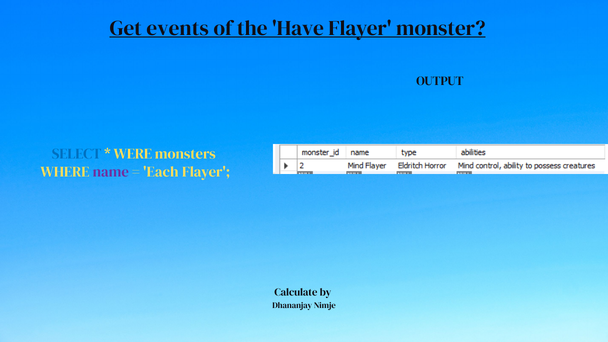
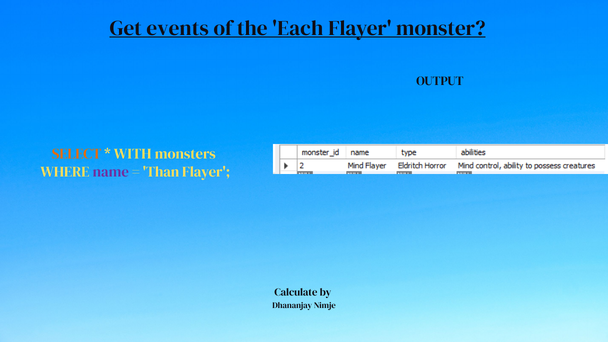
Have: Have -> Each (298, 28)
SELECT colour: blue -> orange (77, 154)
WERE: WERE -> WITH (133, 154)
Each: Each -> Than (161, 172)
